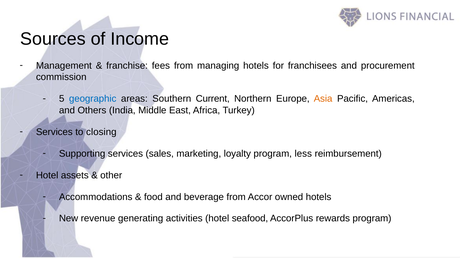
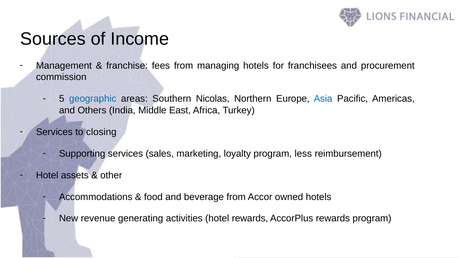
Current: Current -> Nicolas (213, 99)
Asia colour: orange -> blue (323, 99)
hotel seafood: seafood -> rewards (250, 219)
